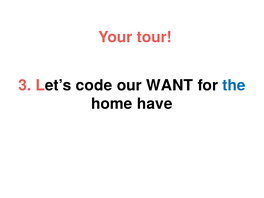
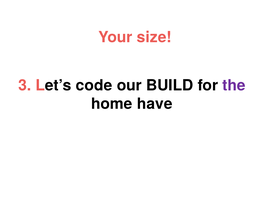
tour: tour -> size (154, 37)
WANT: WANT -> BUILD (170, 85)
the colour: blue -> purple (234, 85)
